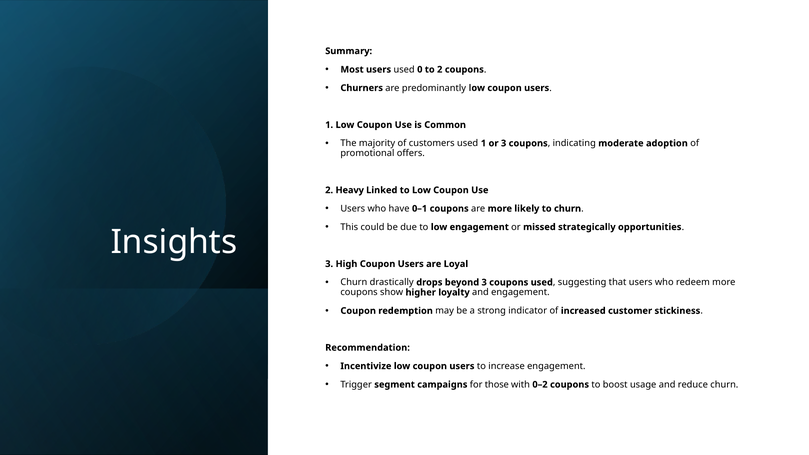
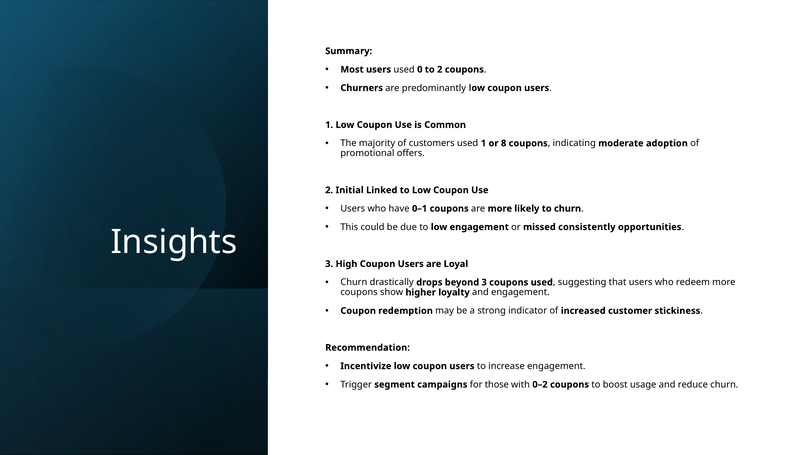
or 3: 3 -> 8 (504, 143)
Heavy: Heavy -> Initial (350, 190)
strategically: strategically -> consistently (587, 227)
